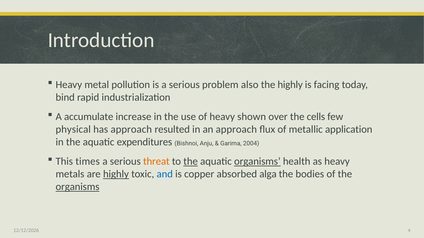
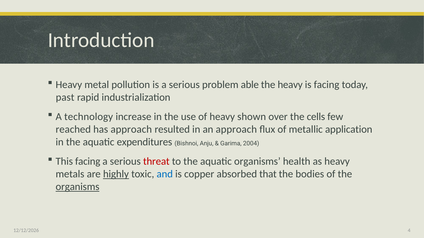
also: also -> able (250, 85)
the highly: highly -> heavy (290, 85)
bind: bind -> past (65, 98)
accumulate: accumulate -> technology (89, 117)
physical: physical -> reached (73, 130)
This times: times -> facing (88, 162)
threat colour: orange -> red (156, 162)
the underline: present -> none (191, 162)
organisms underline: present -> none (257, 162)
alga: alga -> that (268, 174)
